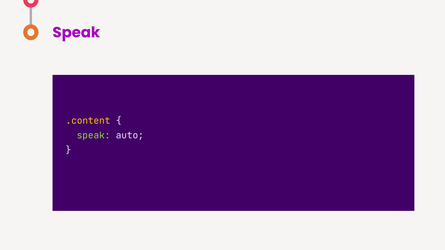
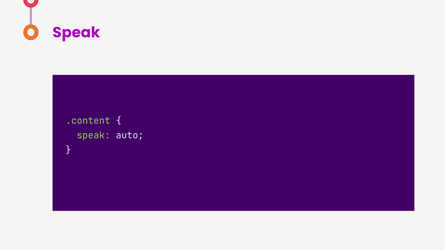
.content colour: yellow -> light green (88, 121)
